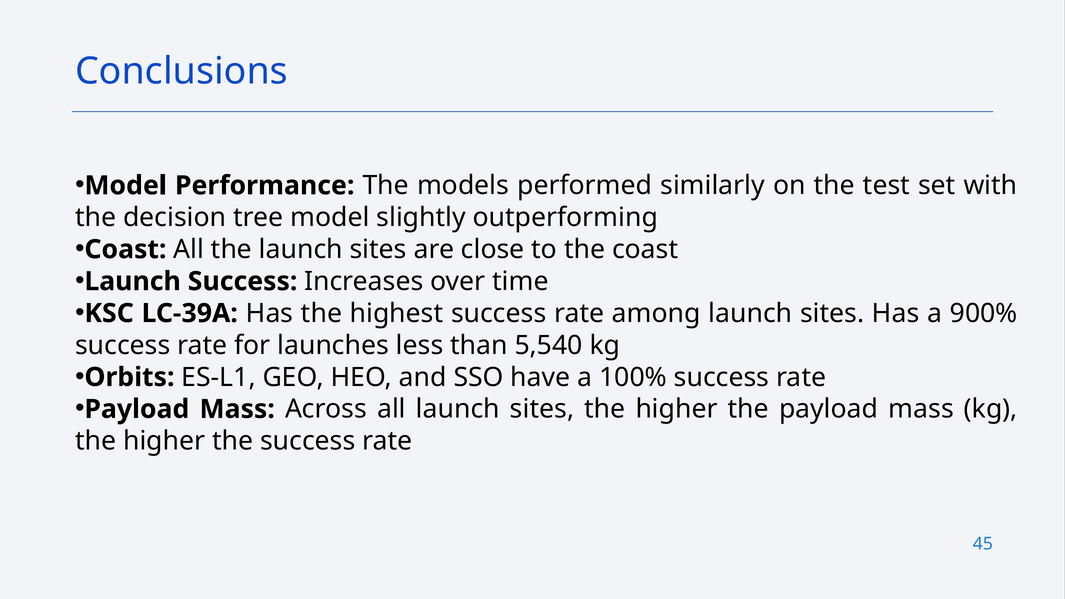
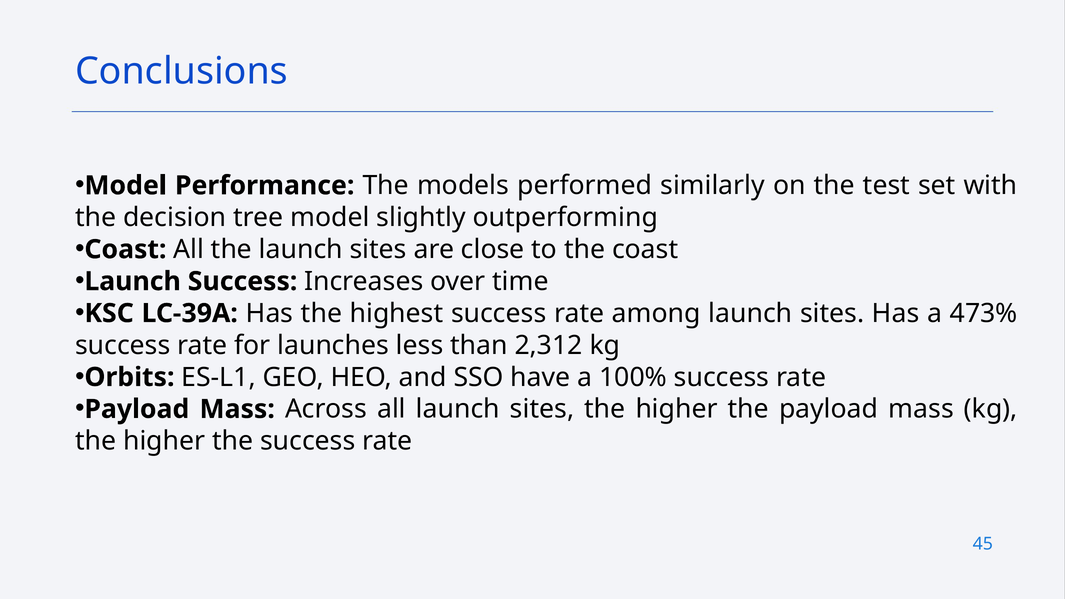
900%: 900% -> 473% (984, 313)
5,540: 5,540 -> 2,312 (549, 345)
